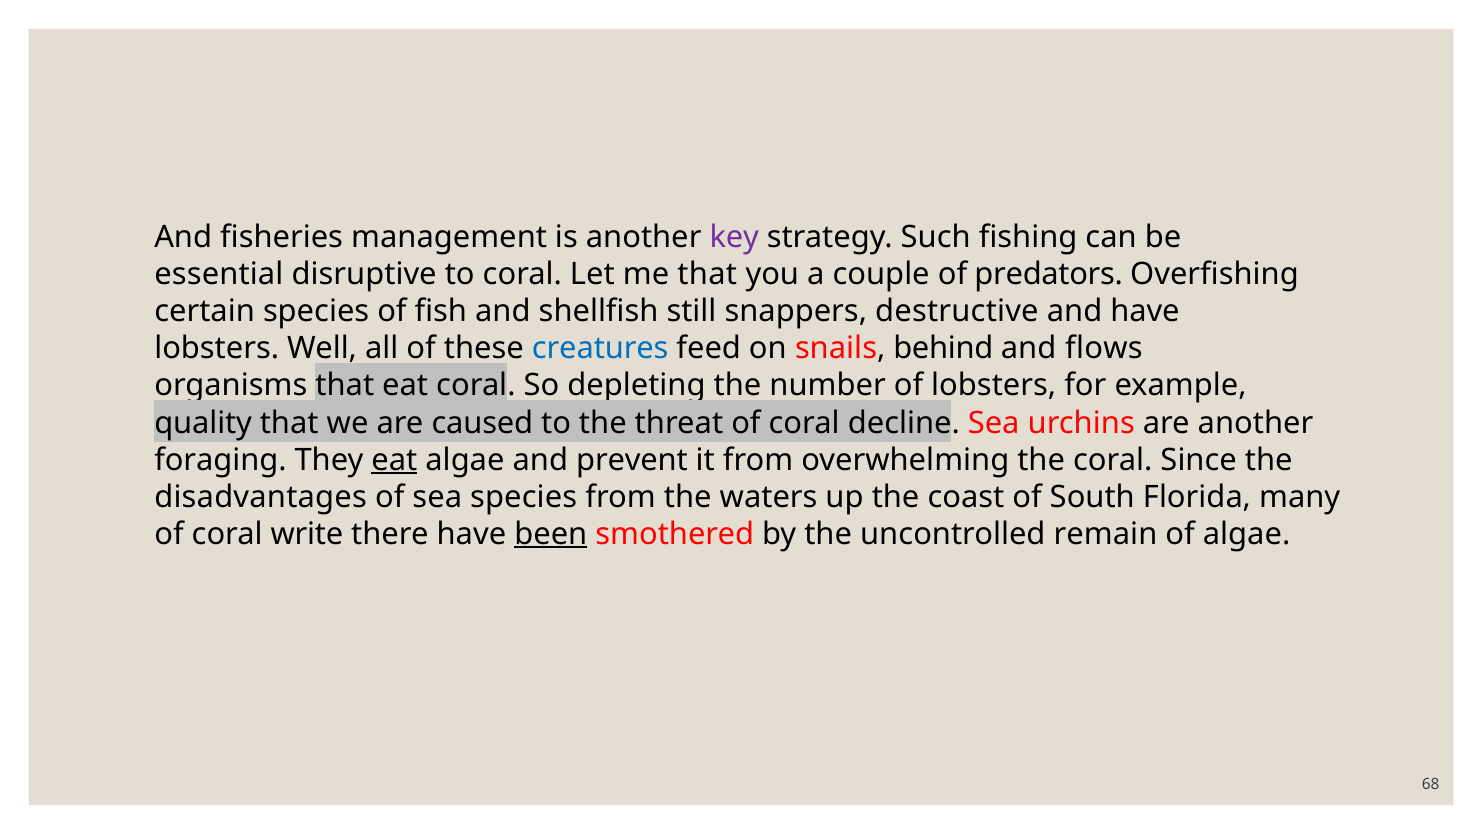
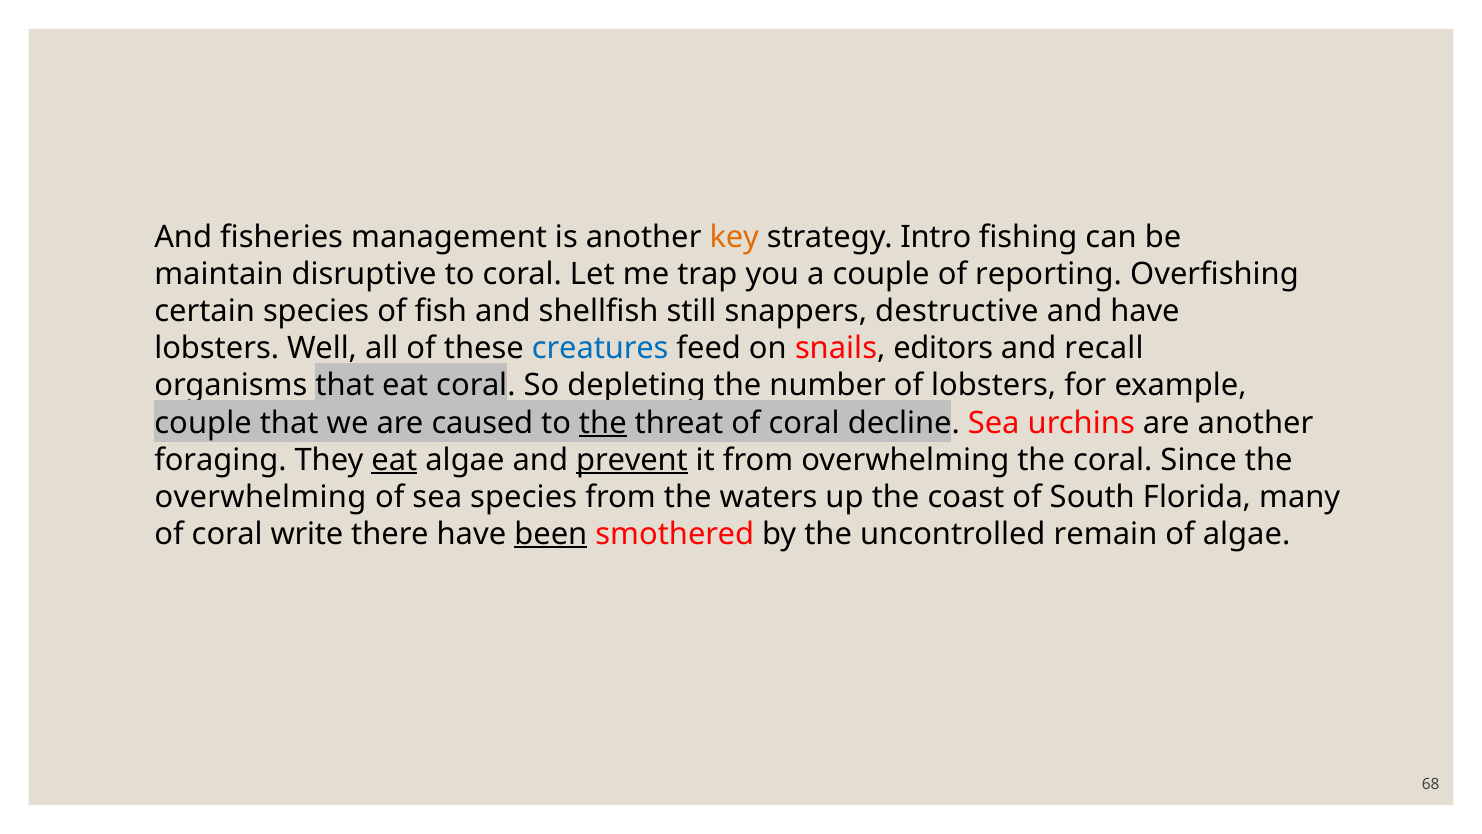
key colour: purple -> orange (734, 237)
Such: Such -> Intro (936, 237)
essential: essential -> maintain (219, 274)
me that: that -> trap (707, 274)
predators: predators -> reporting (1049, 274)
behind: behind -> editors (943, 349)
flows: flows -> recall (1104, 349)
quality: quality -> couple (203, 423)
the underline: none -> present (603, 423)
prevent underline: none -> present (632, 460)
disadvantages: disadvantages -> overwhelming (261, 497)
